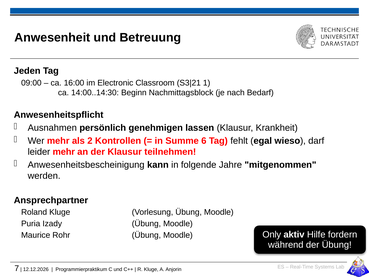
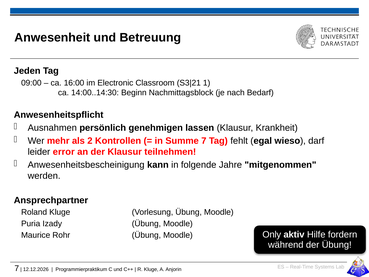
Summe 6: 6 -> 7 (204, 141)
leider mehr: mehr -> error (64, 152)
